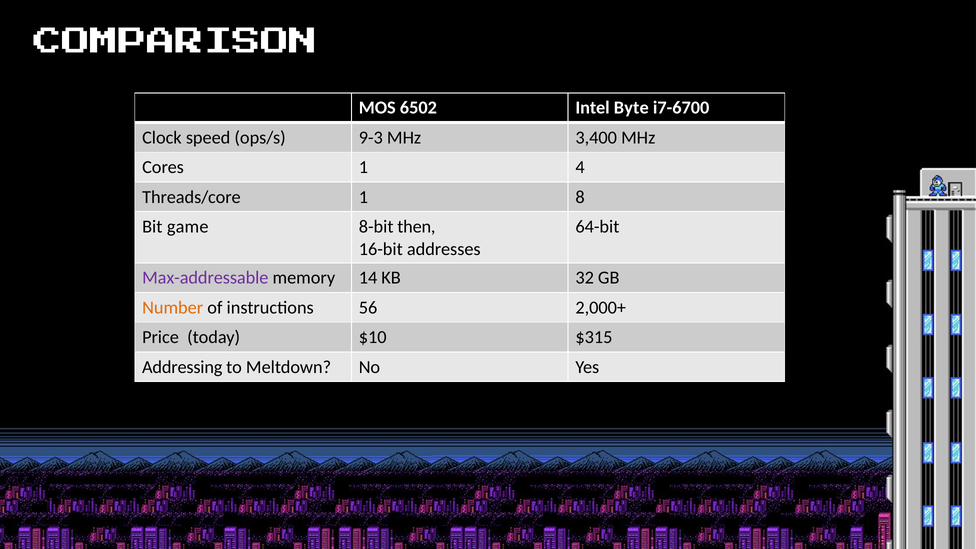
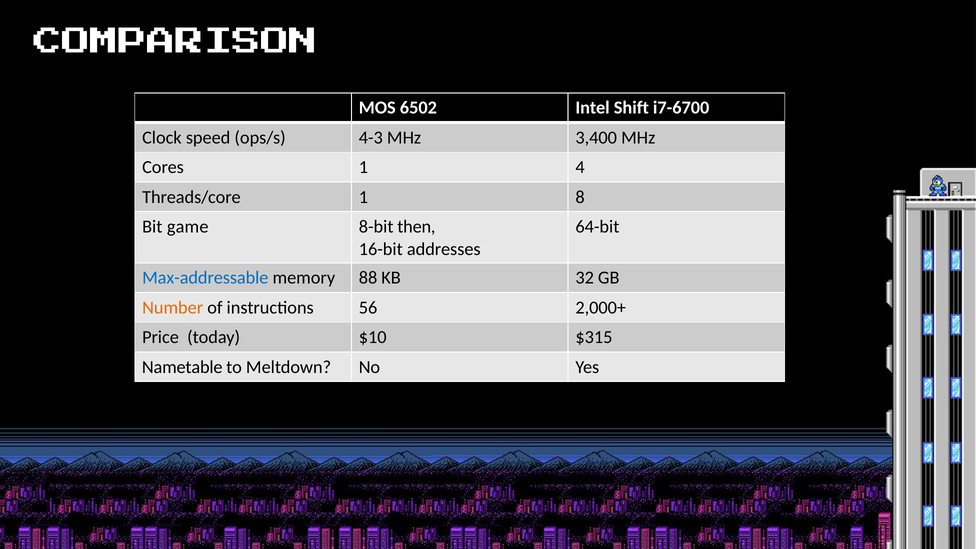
Byte: Byte -> Shift (631, 108)
9-3: 9-3 -> 4-3 (371, 138)
Max-addressable colour: purple -> blue (205, 278)
14: 14 -> 88 (368, 278)
Addressing: Addressing -> Nametable (182, 367)
